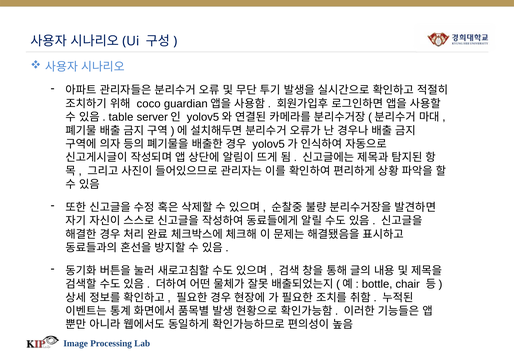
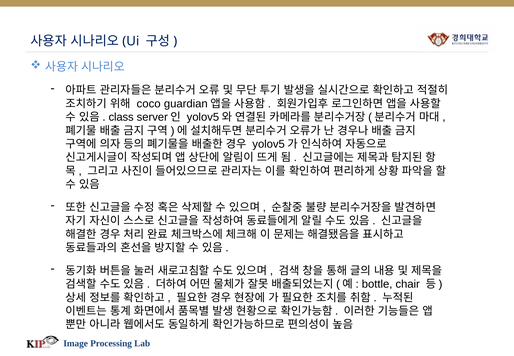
table: table -> class (121, 117)
